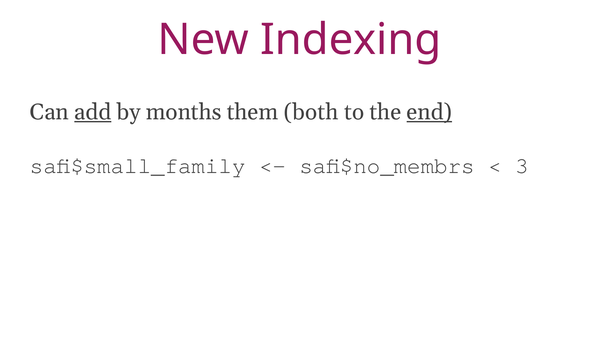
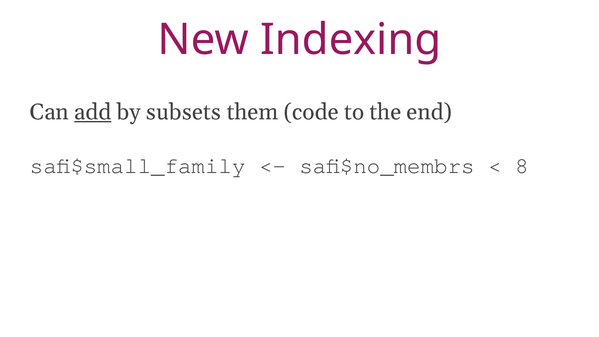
months: months -> subsets (184, 112)
both: both -> code (311, 112)
end underline: present -> none (429, 112)
3: 3 -> 8 (522, 166)
